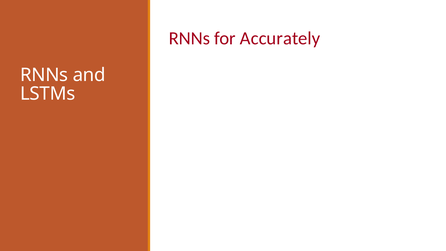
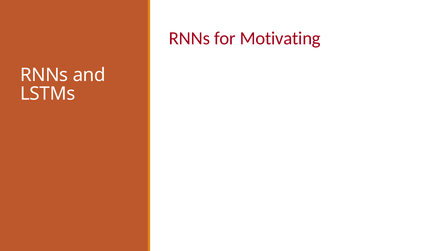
Accurately: Accurately -> Motivating (280, 38)
